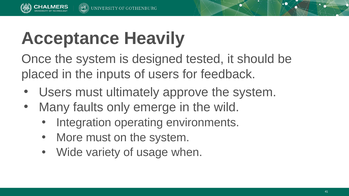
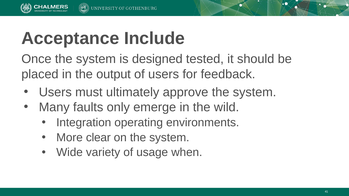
Heavily: Heavily -> Include (154, 39)
inputs: inputs -> output (114, 74)
More must: must -> clear (98, 138)
